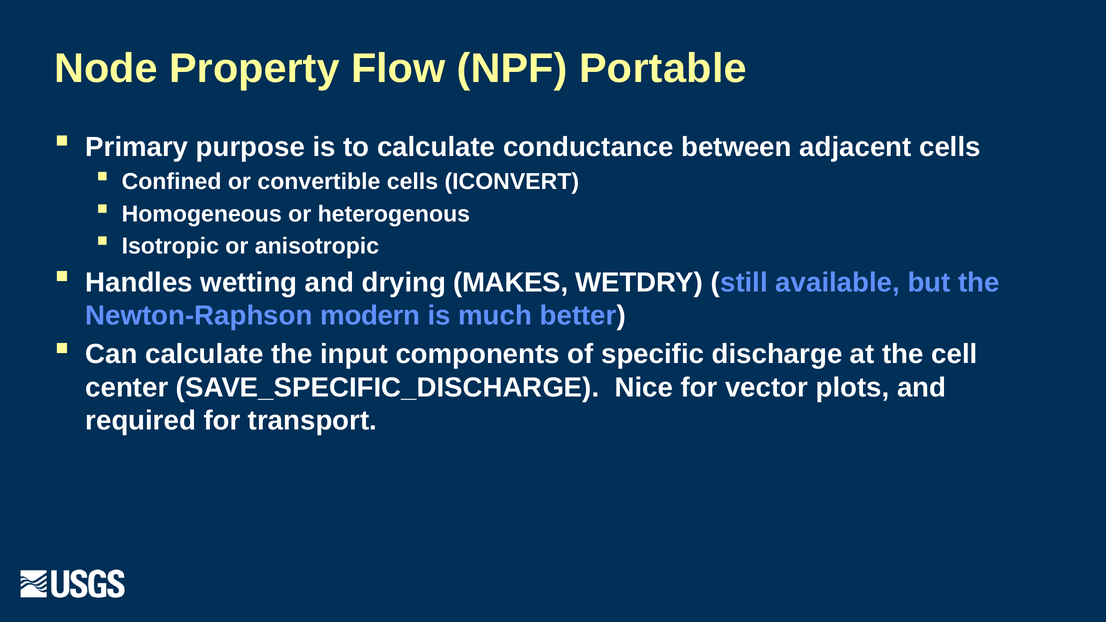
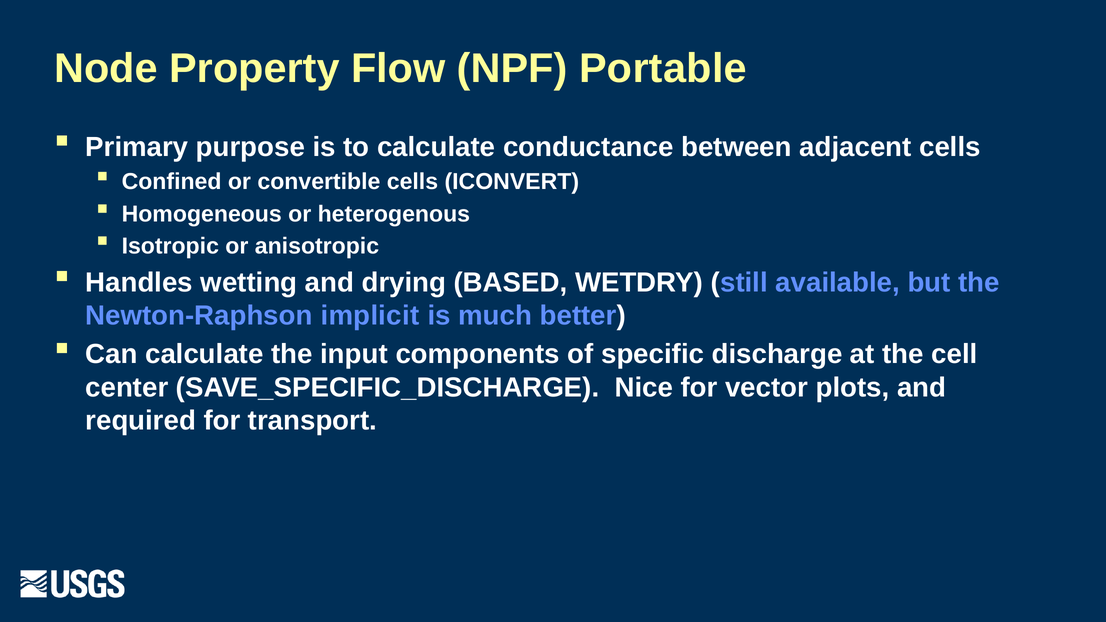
MAKES: MAKES -> BASED (511, 282)
modern: modern -> implicit (370, 316)
